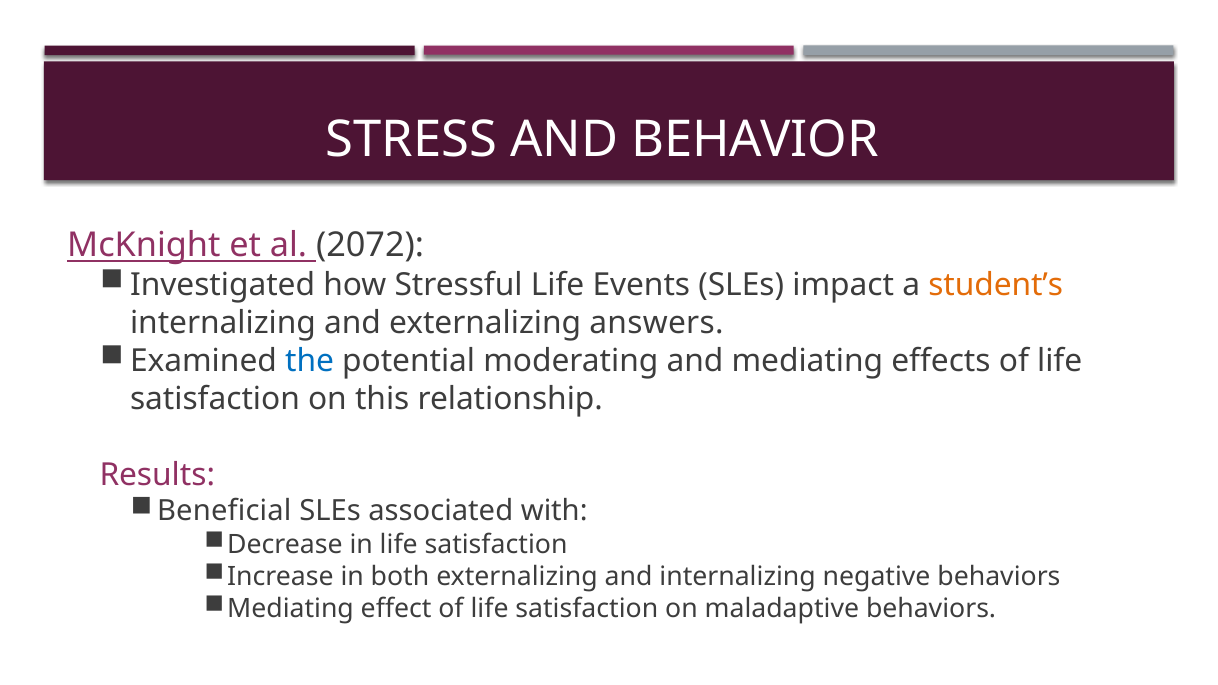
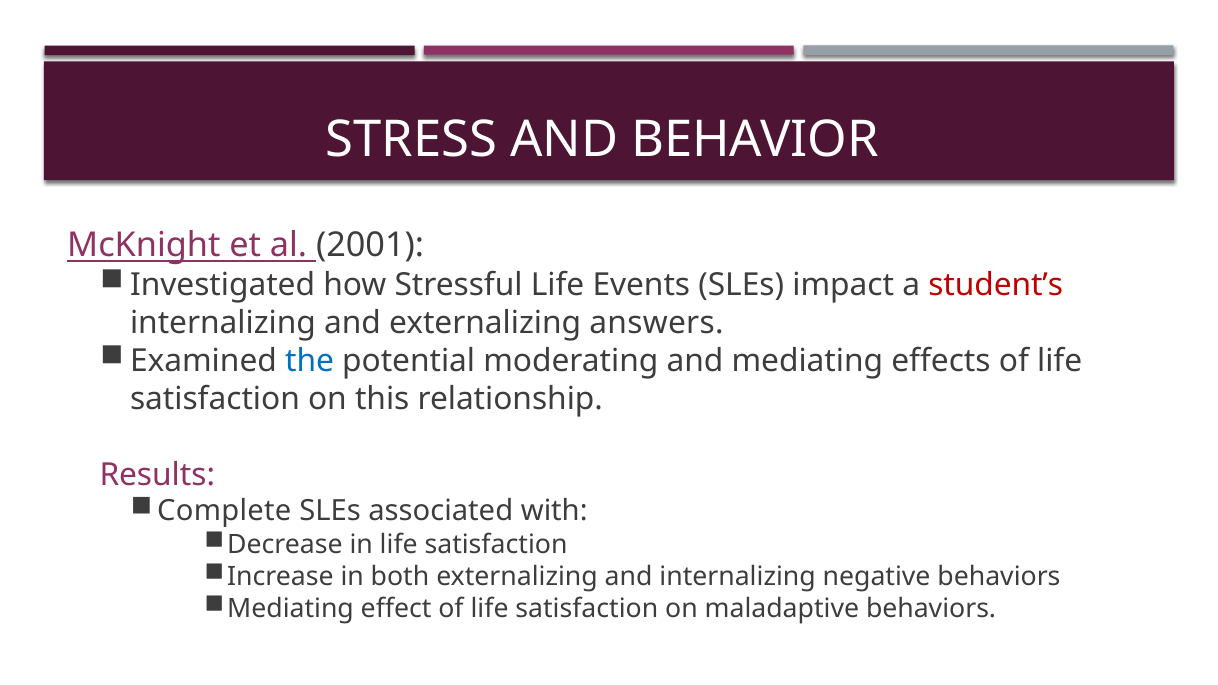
2072: 2072 -> 2001 (370, 245)
student’s colour: orange -> red (996, 285)
Beneficial: Beneficial -> Complete (224, 511)
